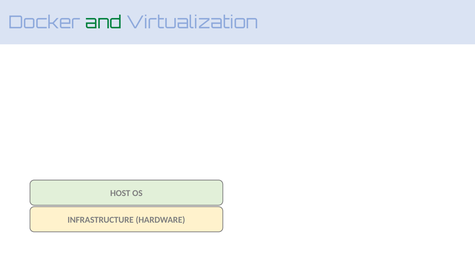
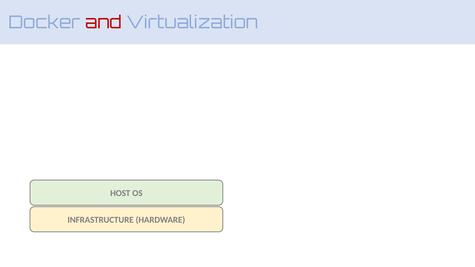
and colour: green -> red (103, 23)
